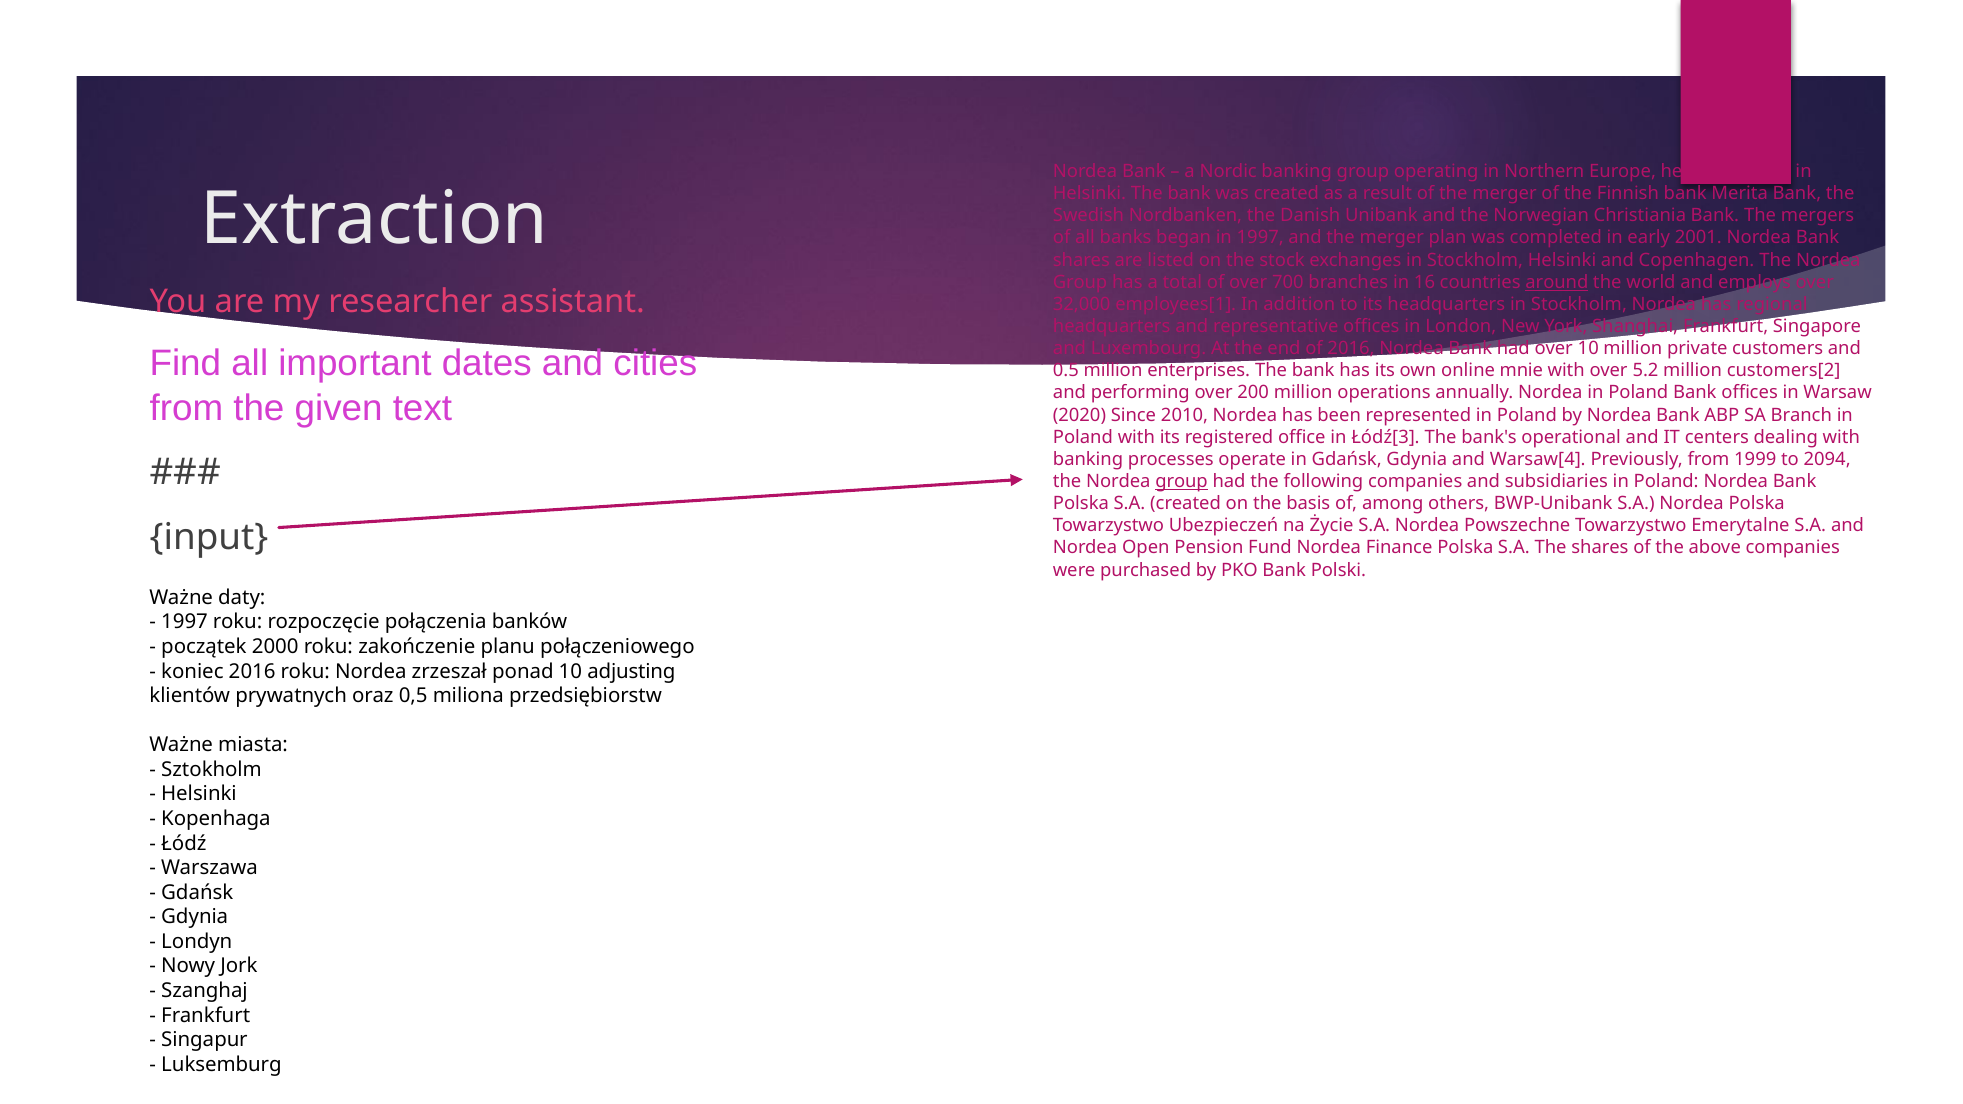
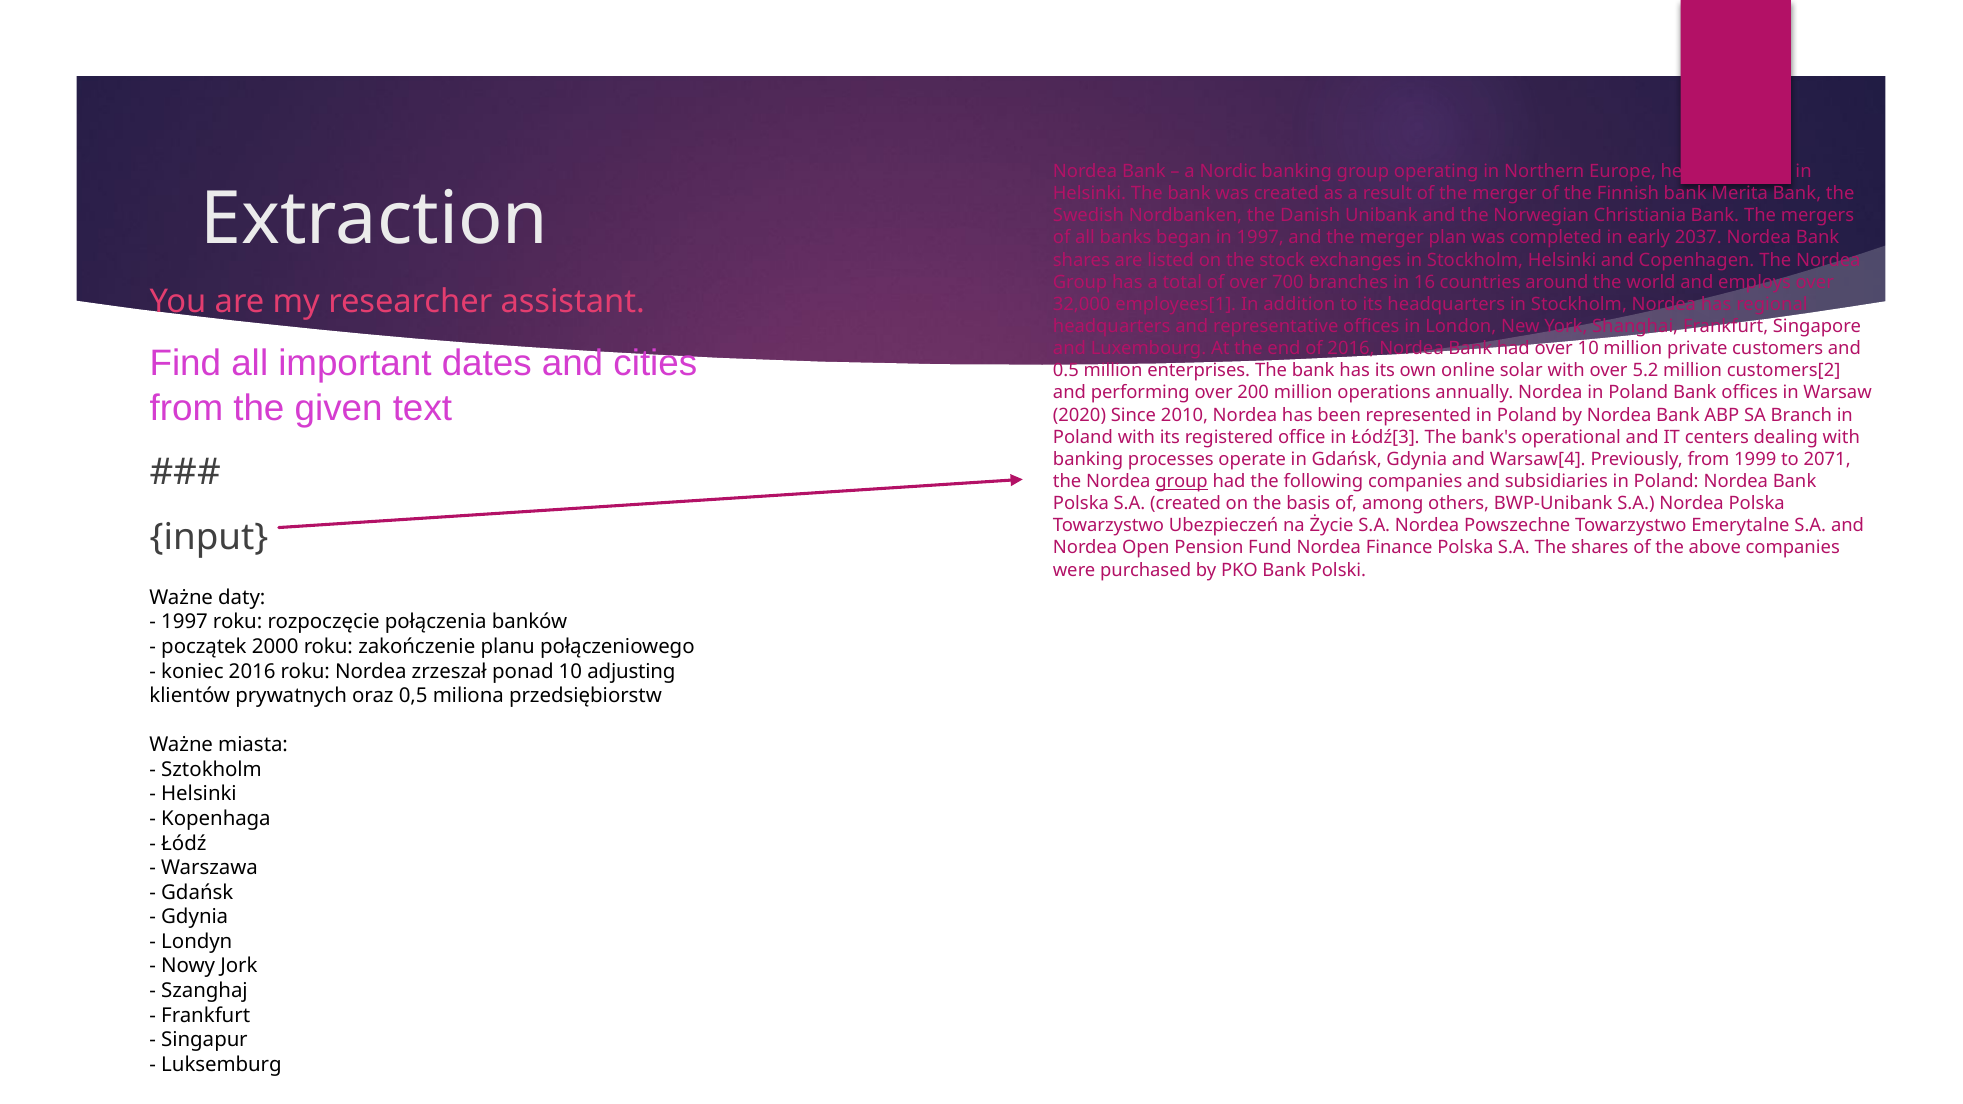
2001: 2001 -> 2037 (1698, 238)
around underline: present -> none (1557, 282)
mnie: mnie -> solar (1521, 371)
2094: 2094 -> 2071 (1827, 459)
